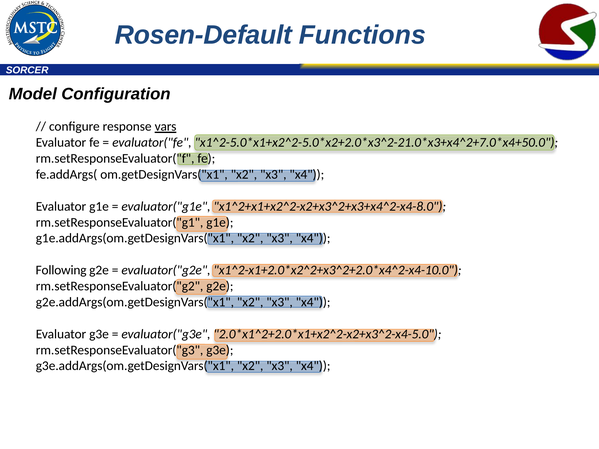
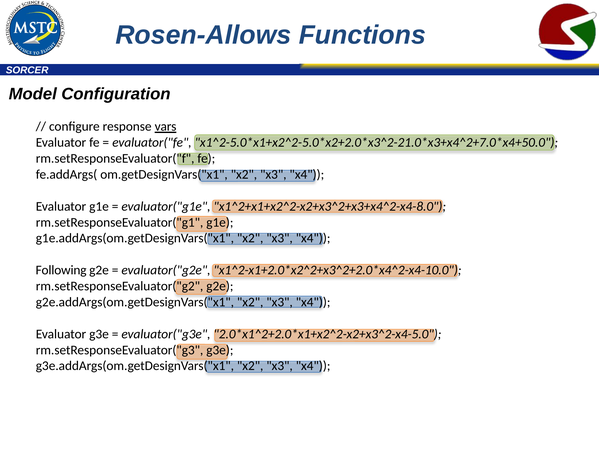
Rosen-Default: Rosen-Default -> Rosen-Allows (203, 35)
